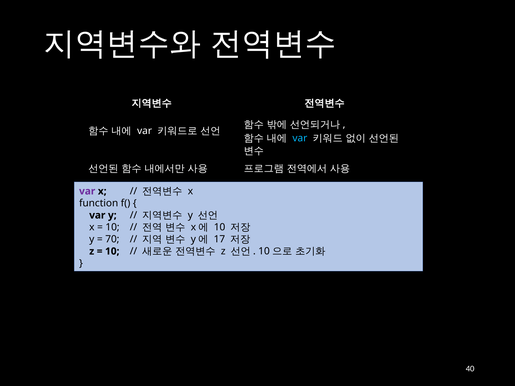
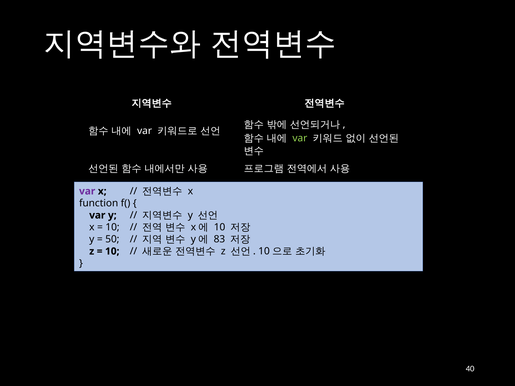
var colour: light blue -> light green (300, 138)
70: 70 -> 50 (112, 239)
17: 17 -> 83 (219, 239)
